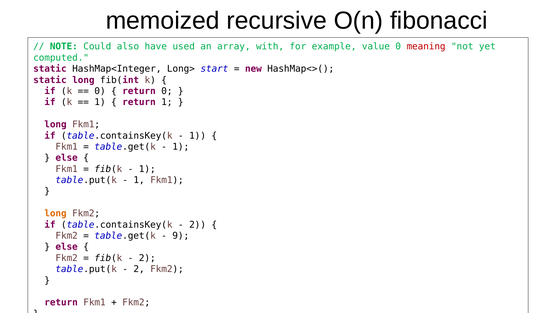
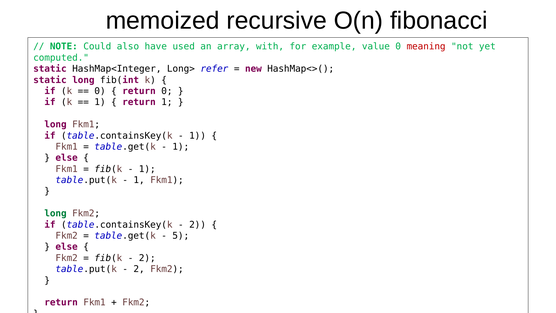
start: start -> refer (214, 69)
long colour: orange -> green (55, 213)
9: 9 -> 5 (181, 236)
